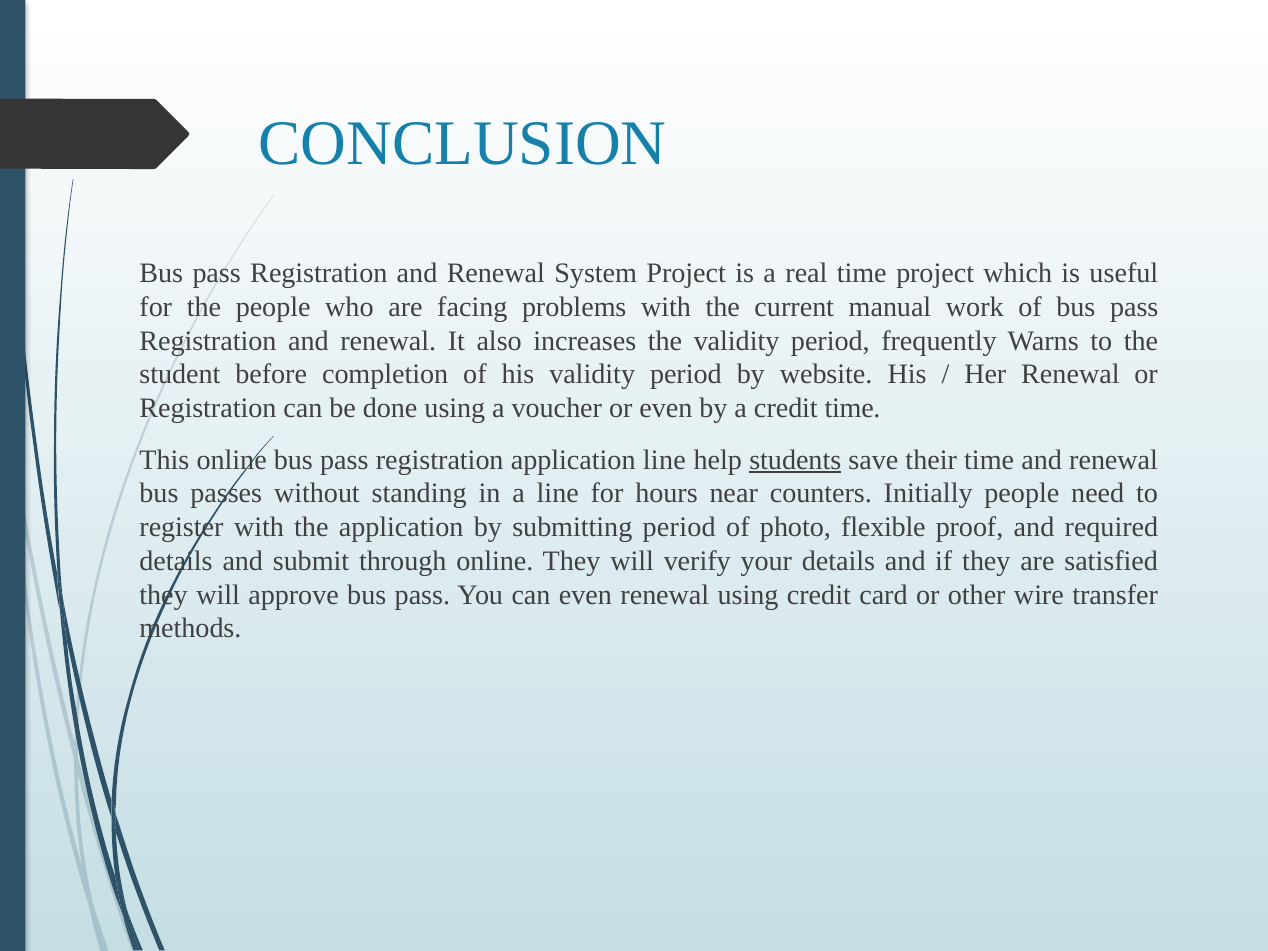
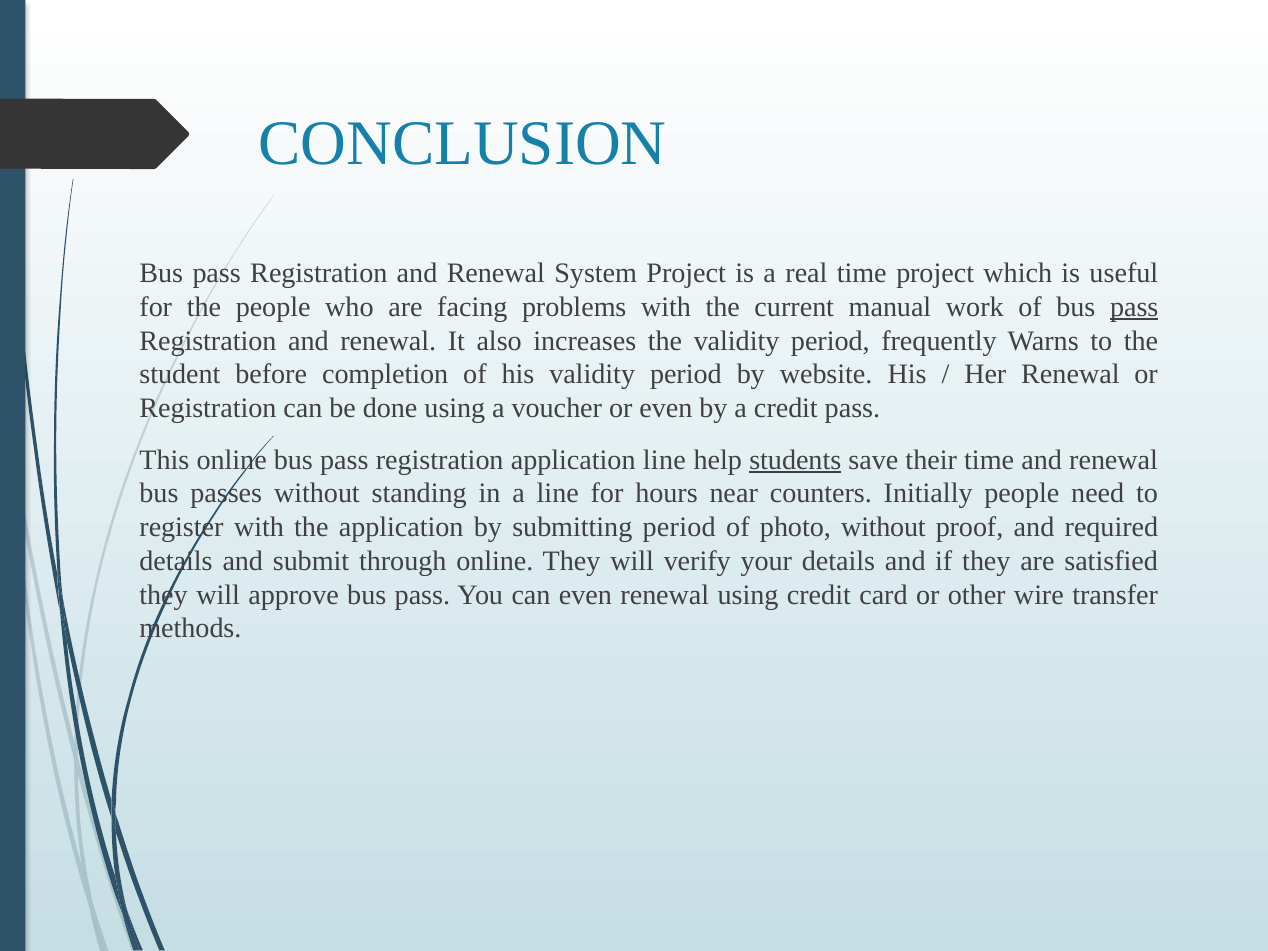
pass underline: none -> present (1134, 307)
credit time: time -> pass (852, 408)
photo flexible: flexible -> without (883, 527)
